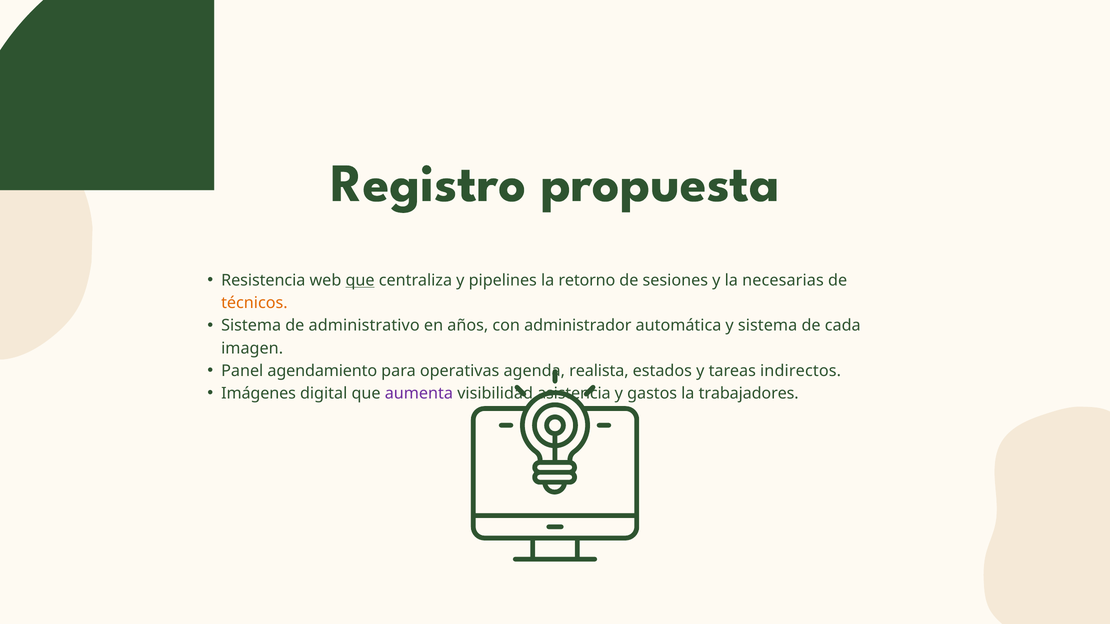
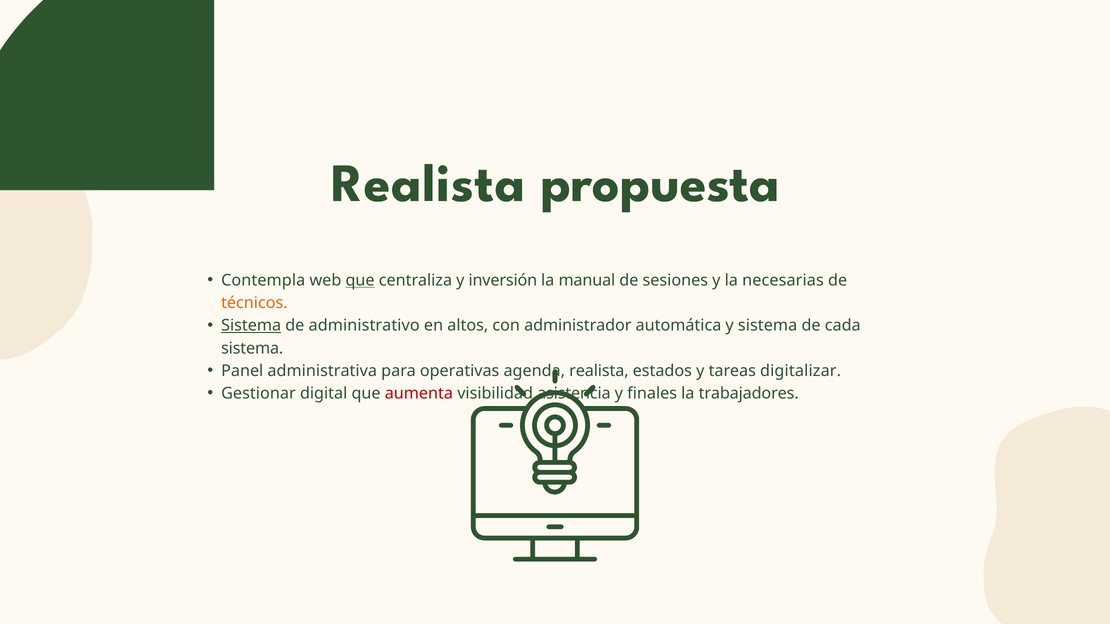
Registro: Registro -> Realista (428, 183)
Resistencia: Resistencia -> Contempla (263, 280)
pipelines: pipelines -> inversión (503, 280)
retorno: retorno -> manual (587, 280)
Sistema underline: none -> present (251, 326)
años: años -> altos (468, 326)
imagen: imagen -> sistema (252, 348)
agendamiento: agendamiento -> administrativa (322, 371)
indirectos: indirectos -> digitalizar (801, 371)
Imágenes: Imágenes -> Gestionar (258, 394)
aumenta colour: purple -> red (419, 394)
gastos: gastos -> finales (652, 394)
